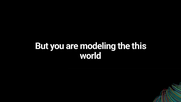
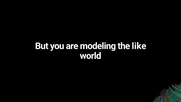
this: this -> like (139, 46)
